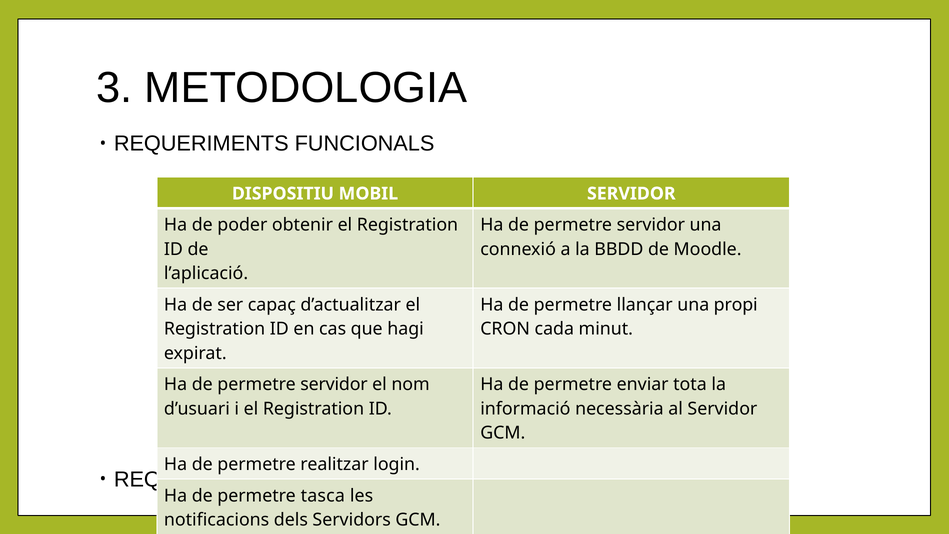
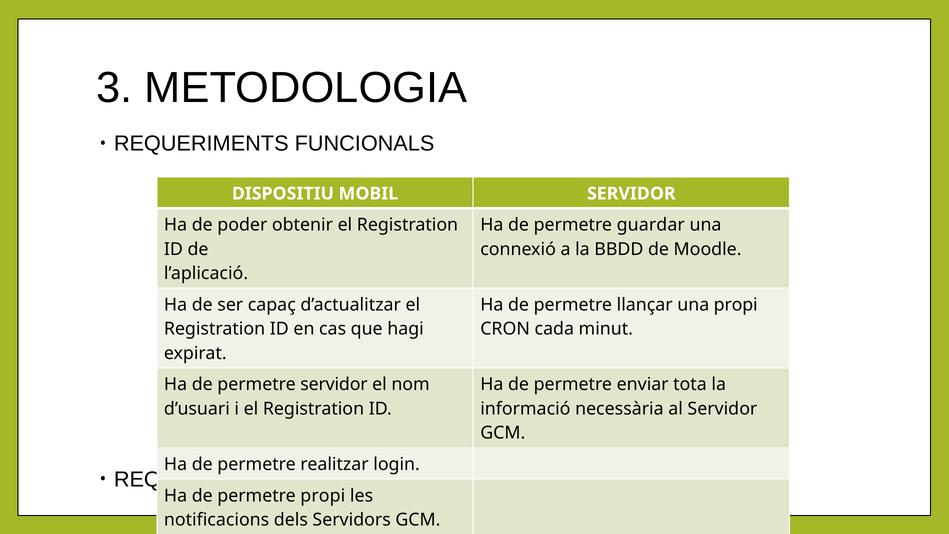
servidor: servidor -> guardar (651, 225)
permetre tasca: tasca -> propi (323, 496)
